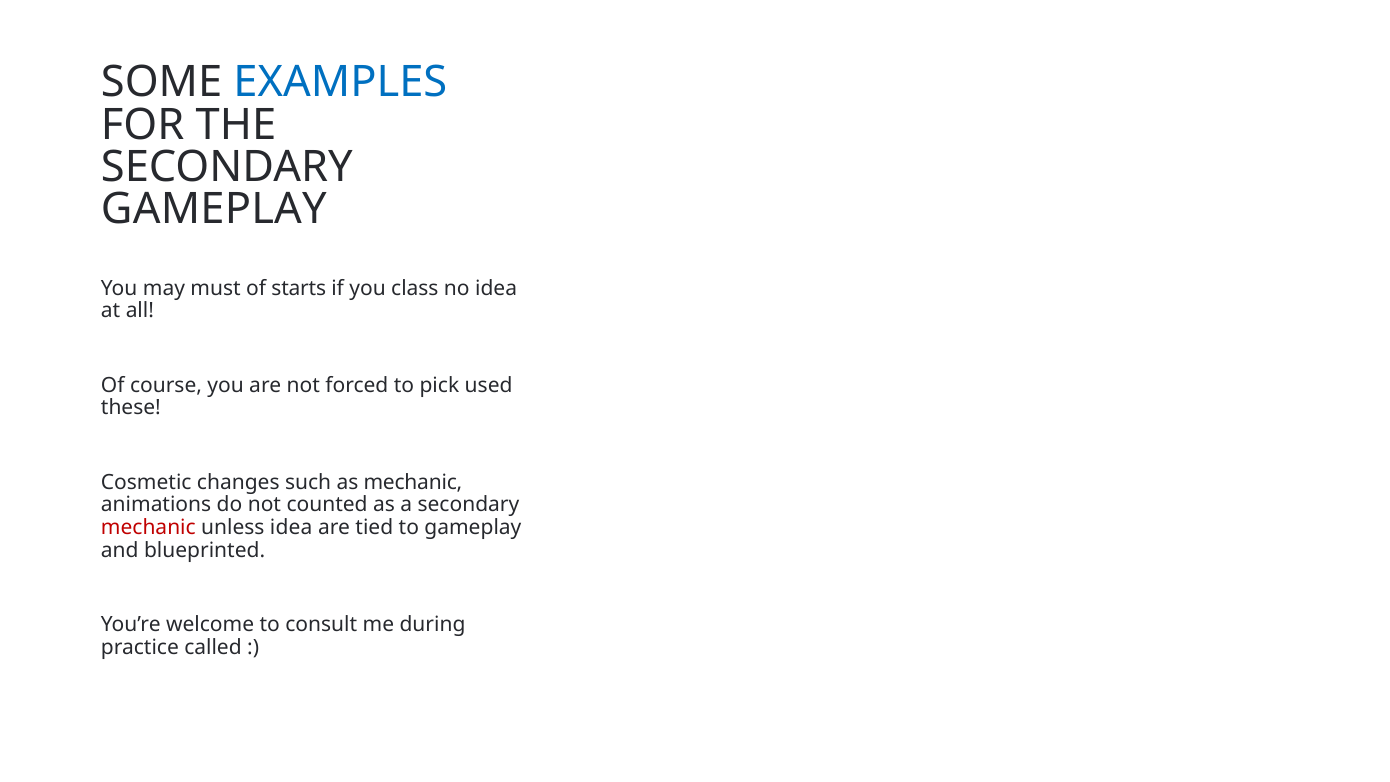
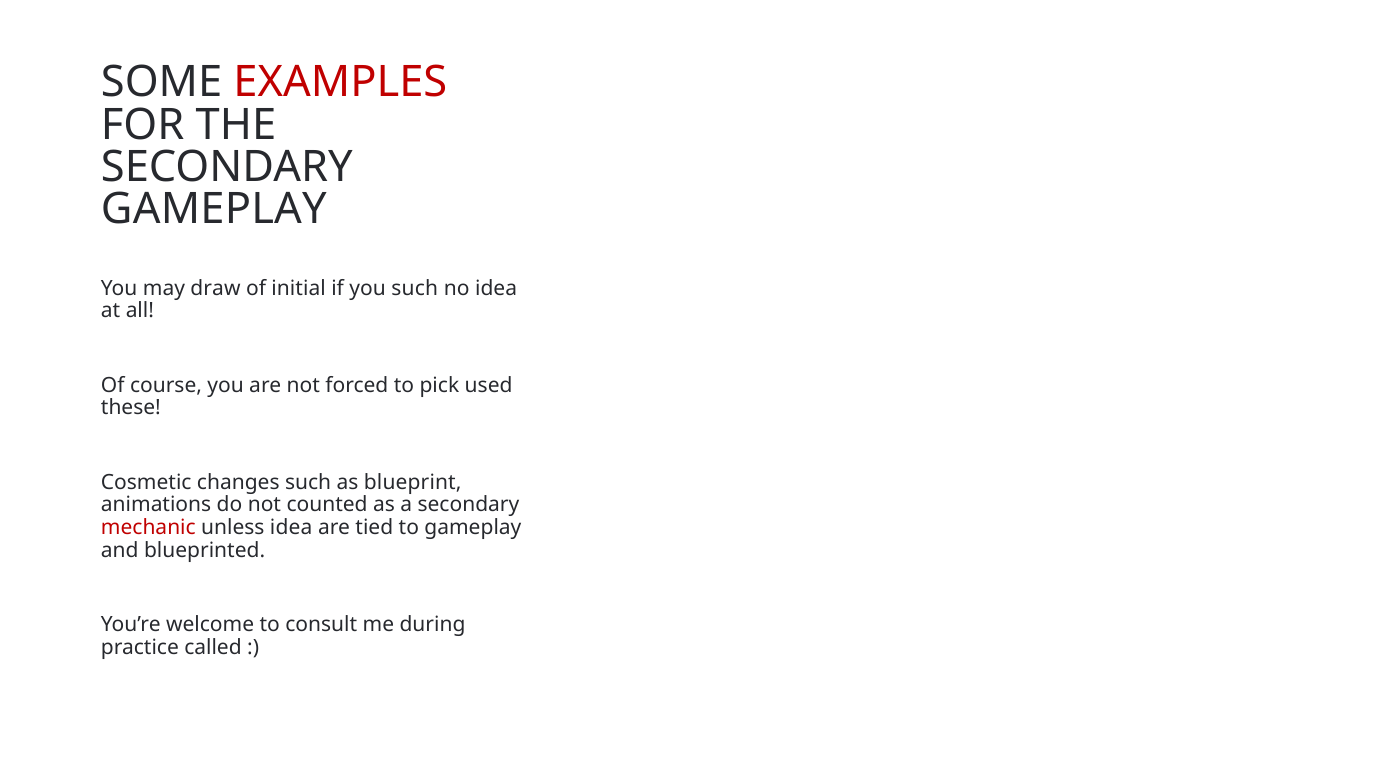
EXAMPLES colour: blue -> red (340, 83)
must: must -> draw (216, 288)
starts: starts -> initial (299, 288)
you class: class -> such (415, 288)
as mechanic: mechanic -> blueprint (413, 482)
